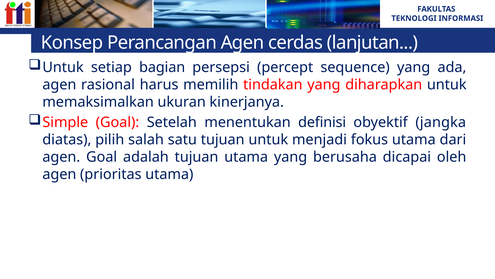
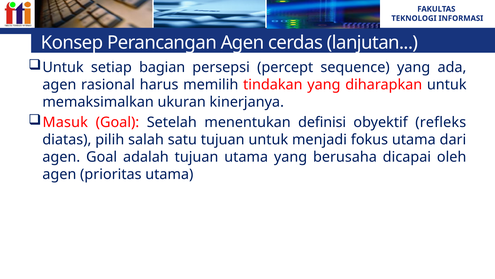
Simple: Simple -> Masuk (65, 122)
jangka: jangka -> refleks (441, 122)
